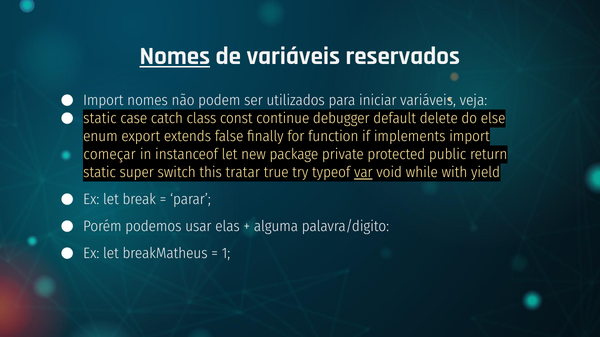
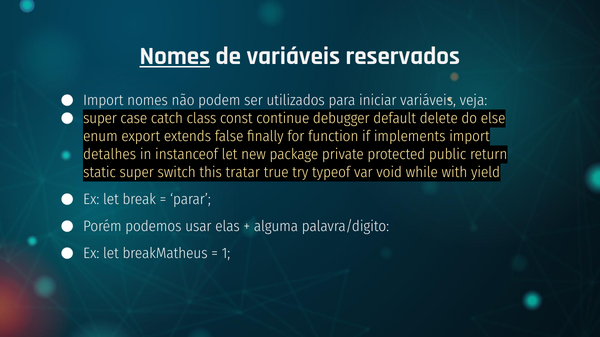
static: static -> super (100, 119)
começar: começar -> detalhes (110, 155)
var underline: present -> none (363, 173)
